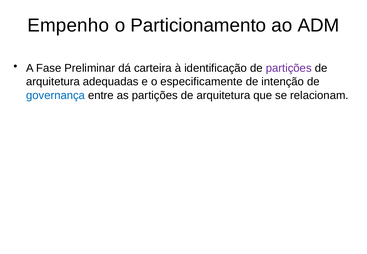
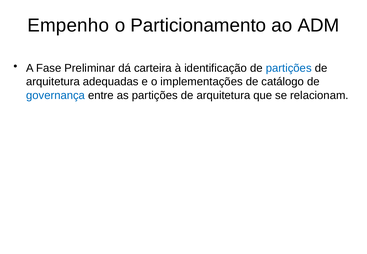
partições colour: purple -> blue (289, 68)
especificamente: especificamente -> implementações (202, 82)
intenção: intenção -> catálogo (283, 82)
